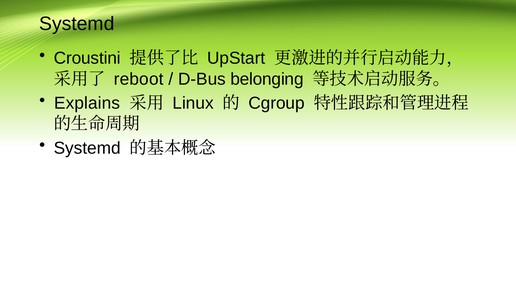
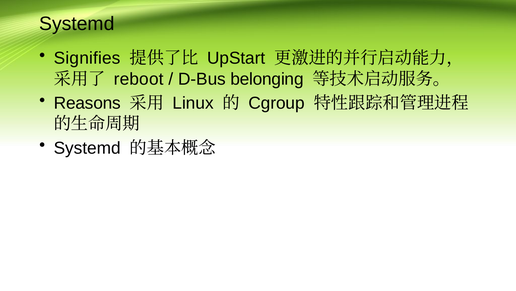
Croustini: Croustini -> Signifies (87, 58)
Explains: Explains -> Reasons (87, 103)
